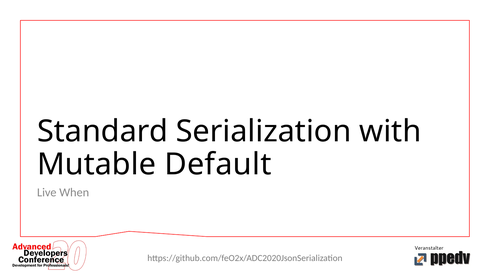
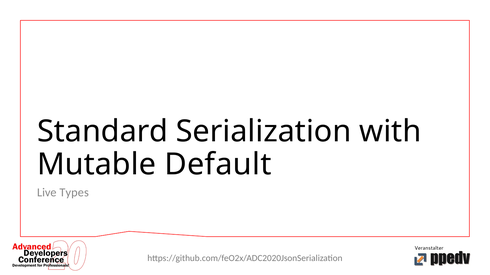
When: When -> Types (74, 193)
